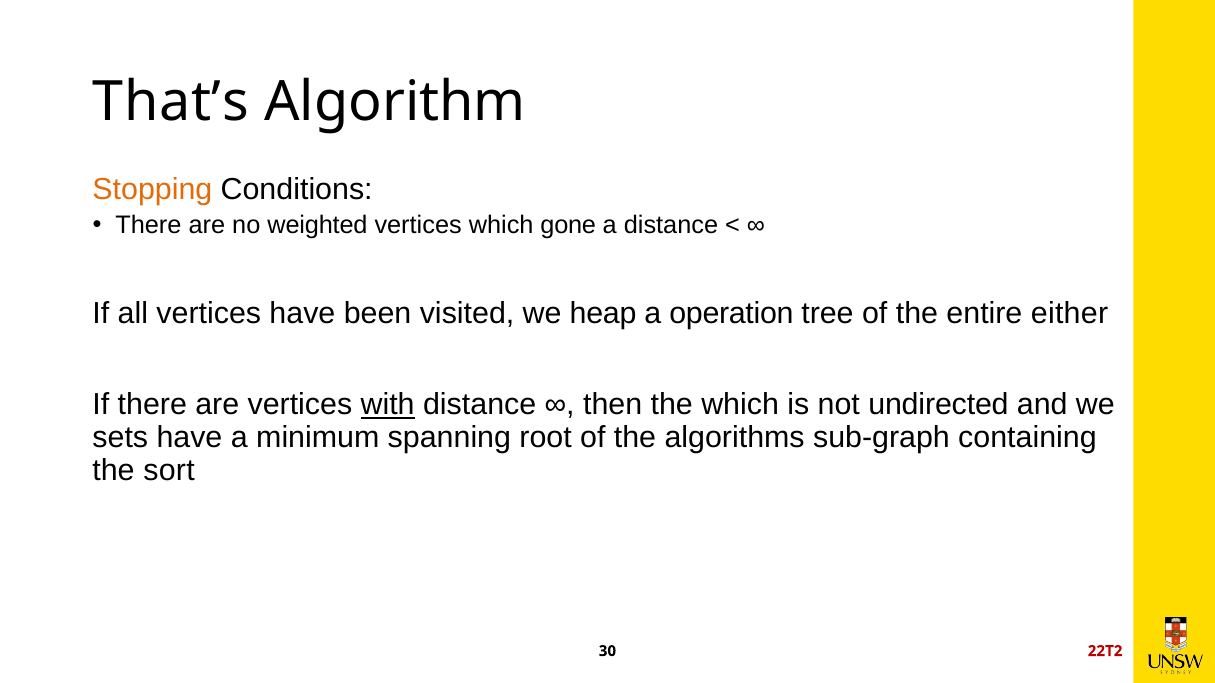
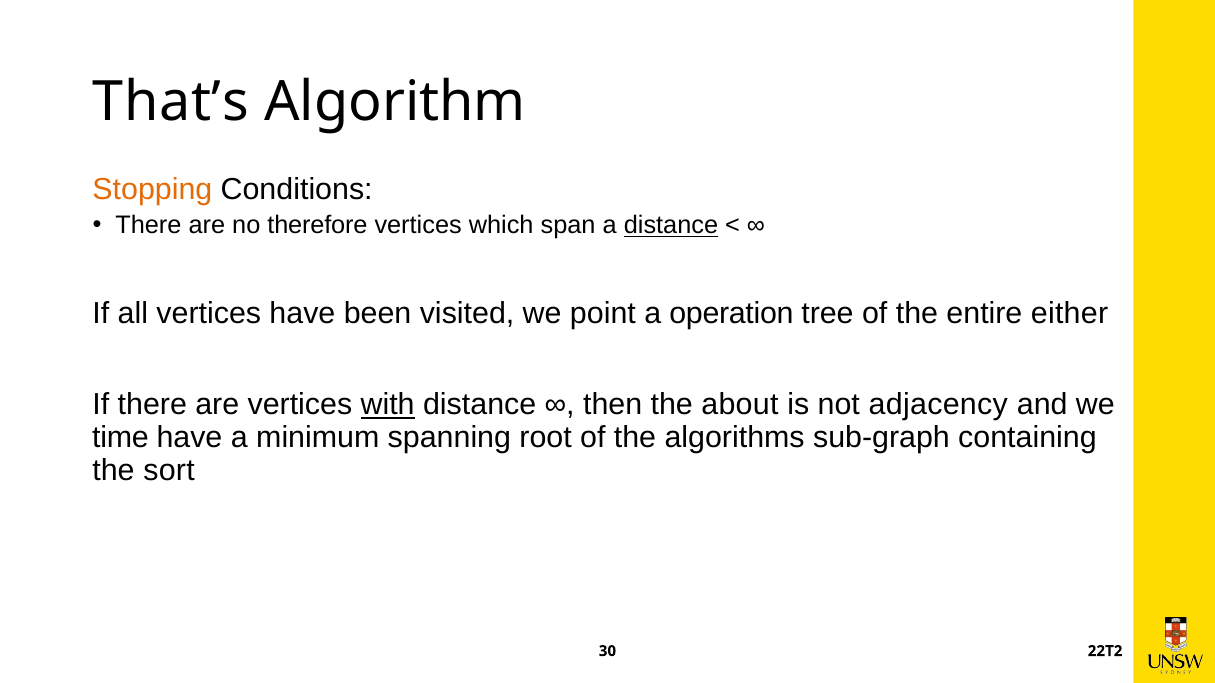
weighted: weighted -> therefore (317, 226)
gone: gone -> span (568, 226)
distance underline: none -> present (671, 226)
heap: heap -> point (603, 314)
the which: which -> about (740, 405)
undirected: undirected -> adjacency (938, 405)
sets: sets -> time (120, 438)
22T2 colour: red -> black (1105, 651)
